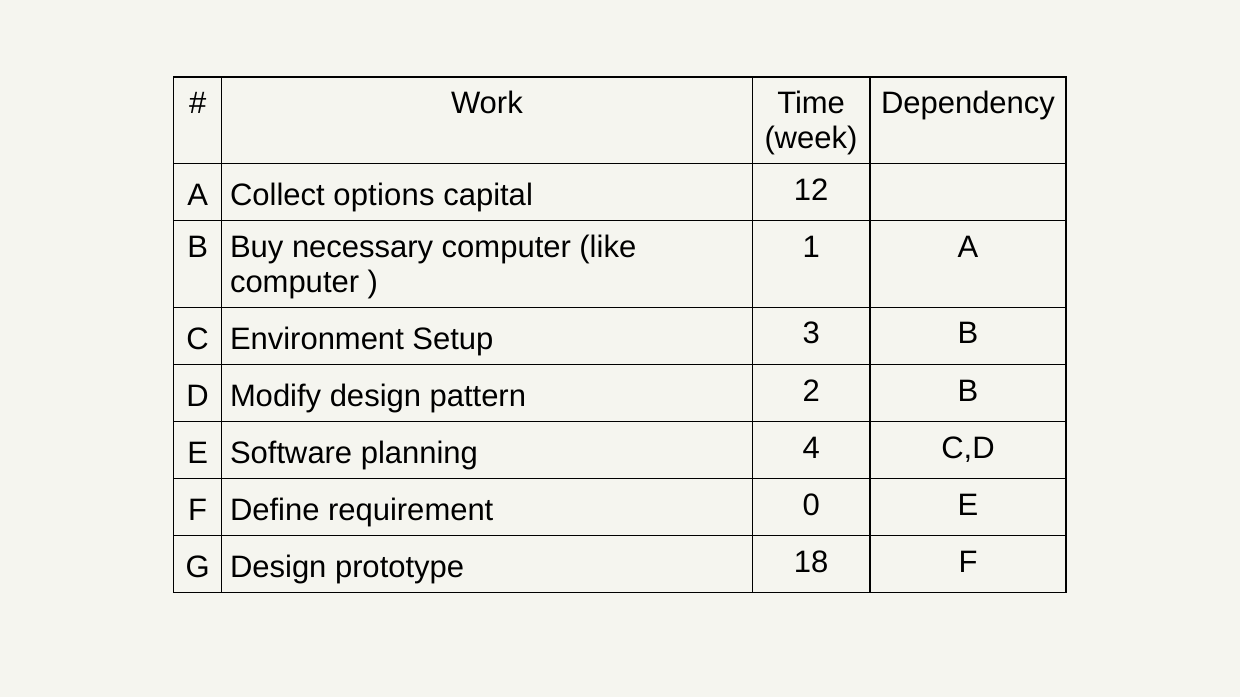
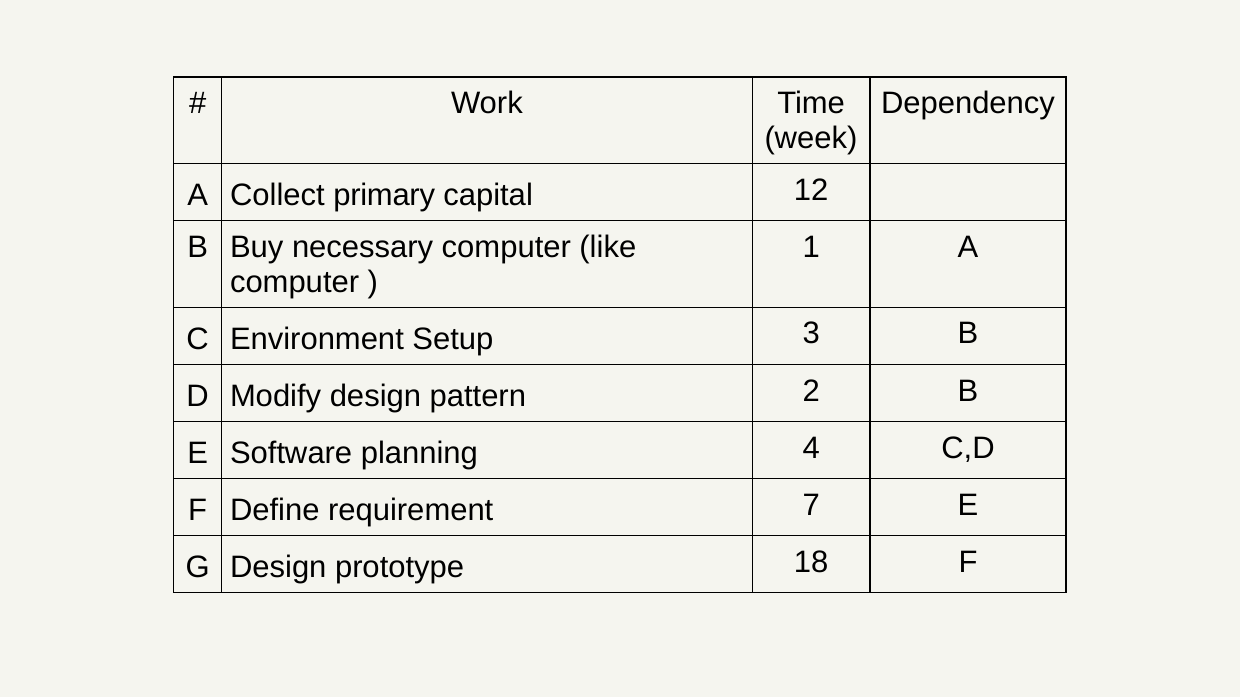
options: options -> primary (384, 195)
0: 0 -> 7 (811, 505)
